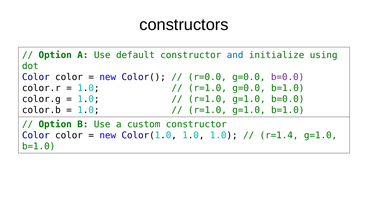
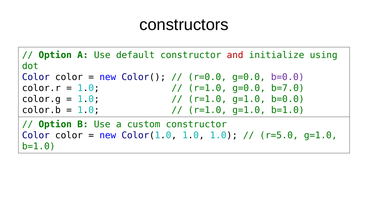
and colour: blue -> red (235, 55)
g=0.0 b=1.0: b=1.0 -> b=7.0 (288, 88)
r=1.4: r=1.4 -> r=5.0 (279, 135)
